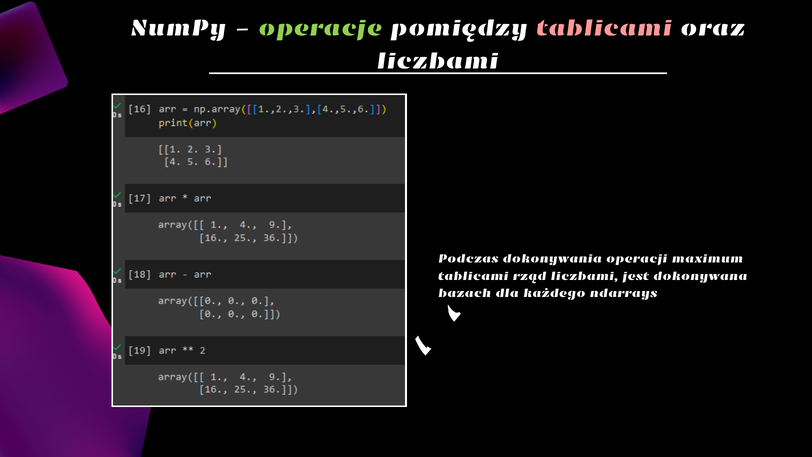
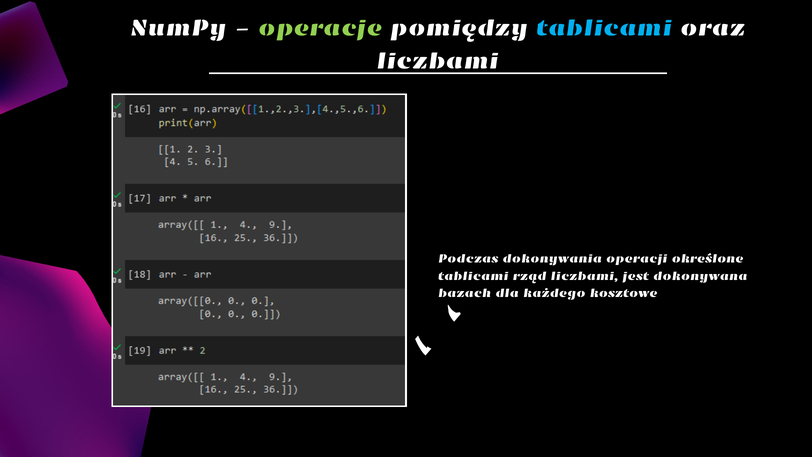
tablicami colour: pink -> light blue (604, 28)
maximum: maximum -> określone (708, 259)
ndarrays: ndarrays -> kosztowe (624, 293)
